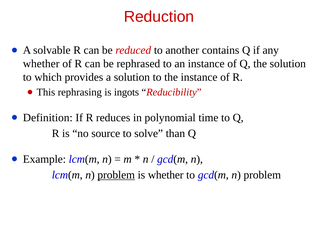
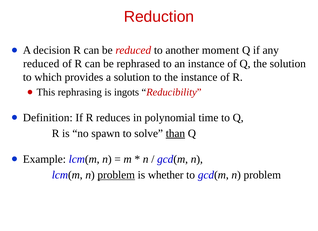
solvable: solvable -> decision (52, 50)
contains: contains -> moment (221, 50)
whether: whether -> reduced (41, 64)
source: source -> spawn (106, 133)
than underline: none -> present (175, 133)
